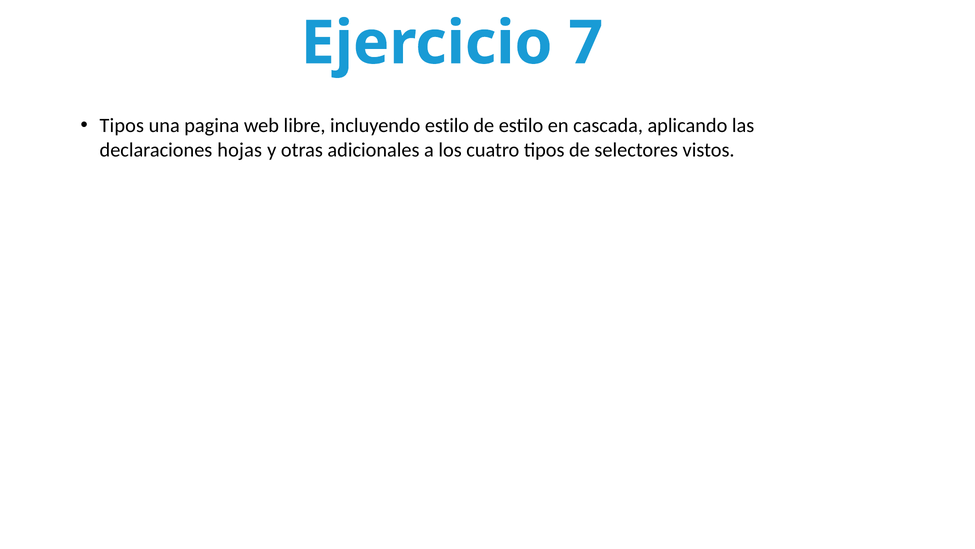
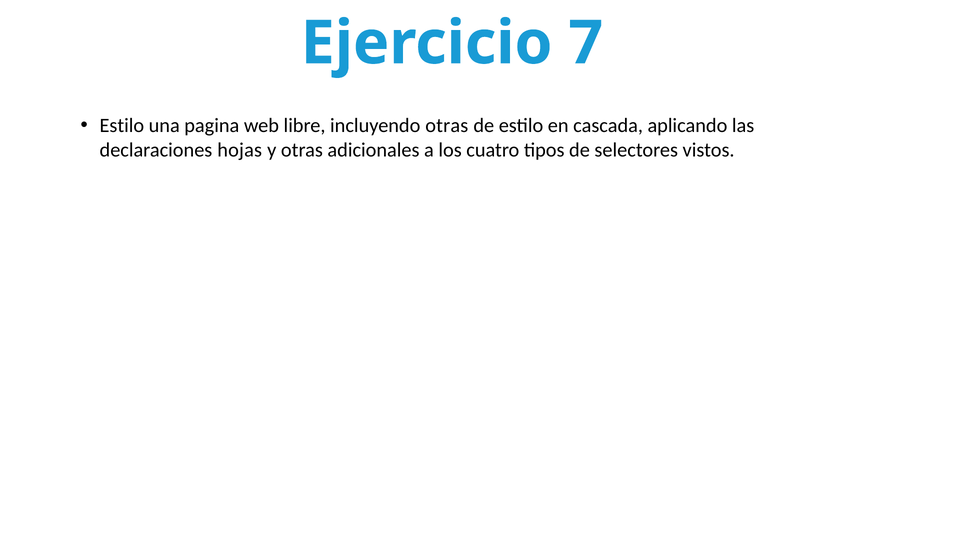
Tipos: Tipos -> Estilo (122, 125)
incluyendo estilo: estilo -> otras (447, 125)
